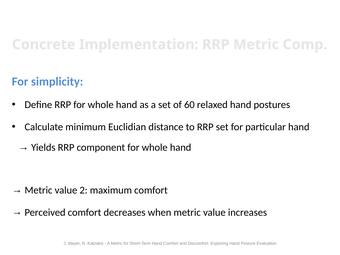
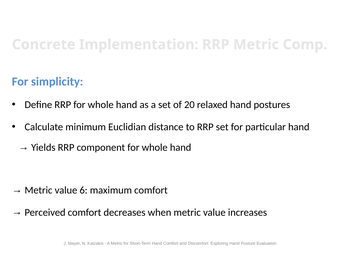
60: 60 -> 20 (189, 105)
2: 2 -> 6 (84, 190)
